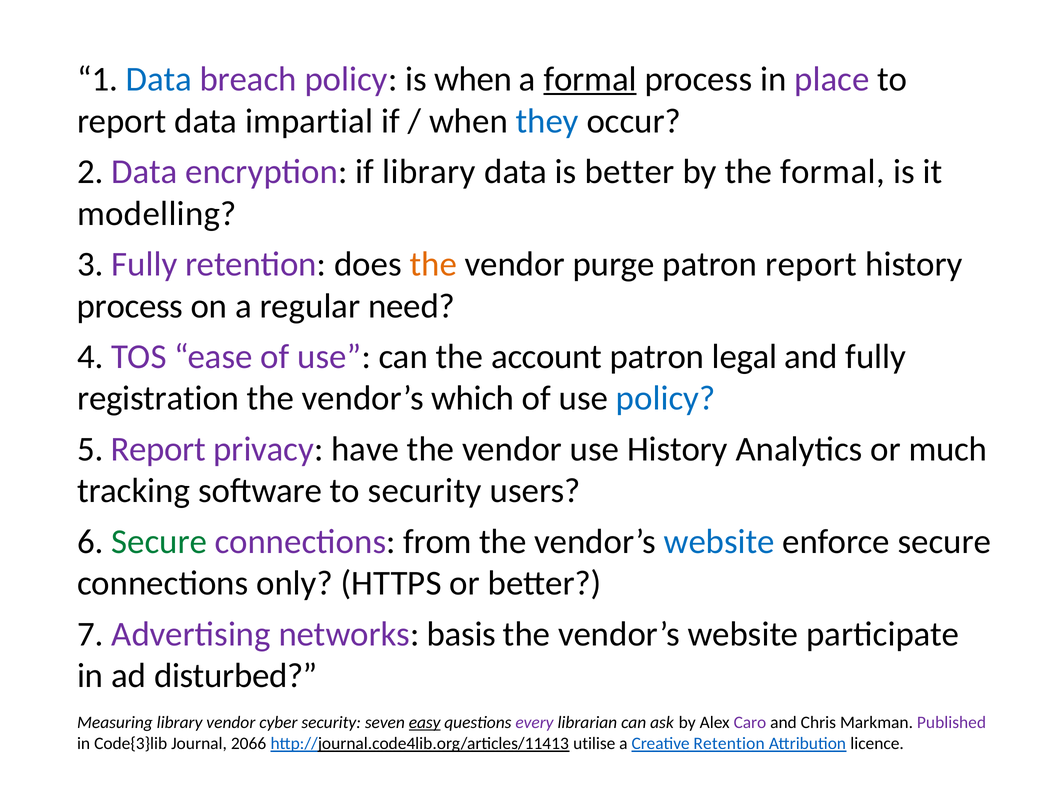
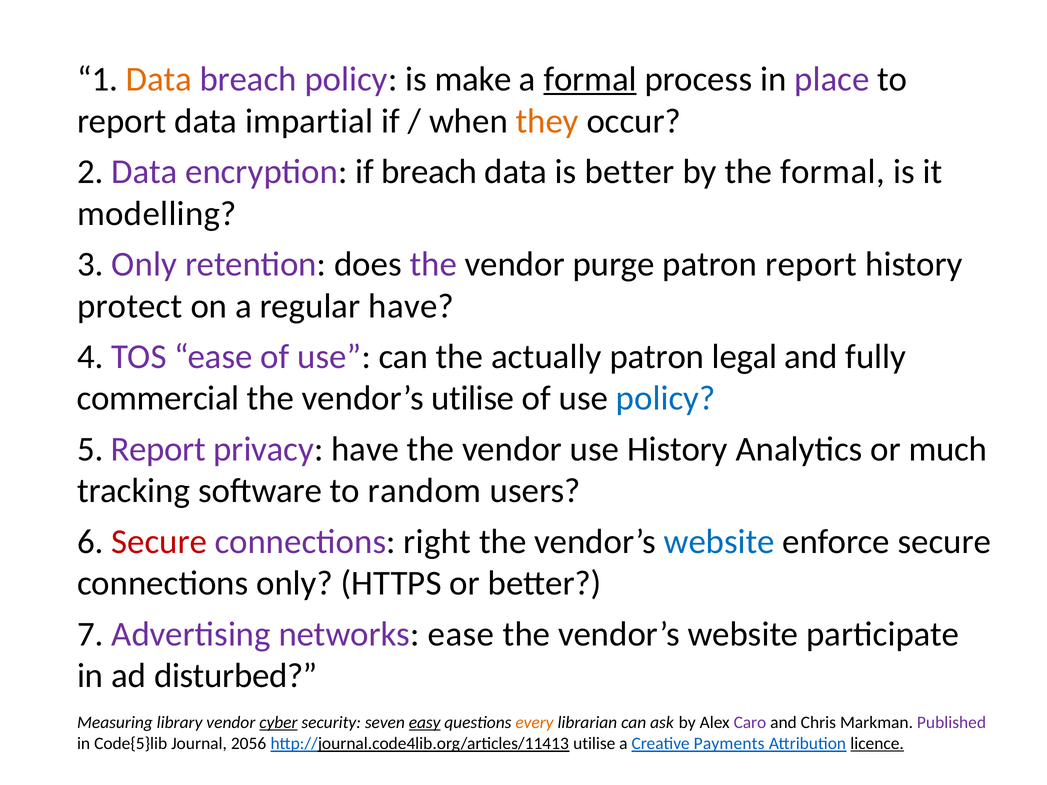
Data colour: blue -> orange (159, 79)
is when: when -> make (473, 79)
they colour: blue -> orange (547, 121)
if library: library -> breach (429, 172)
3 Fully: Fully -> Only (144, 264)
the colour: orange -> purple (433, 264)
process: process -> protect (130, 306)
regular need: need -> have (411, 306)
account: account -> actually (546, 357)
registration: registration -> commercial (158, 399)
vendor’s which: which -> utilise (473, 399)
to security: security -> random (425, 491)
Secure colour: green -> red (159, 542)
from: from -> right (437, 542)
networks basis: basis -> ease (461, 634)
cyber underline: none -> present (278, 723)
every colour: purple -> orange (534, 723)
Code{3}lib: Code{3}lib -> Code{5}lib (131, 744)
2066: 2066 -> 2056 (249, 744)
Creative Retention: Retention -> Payments (729, 744)
licence underline: none -> present (877, 744)
